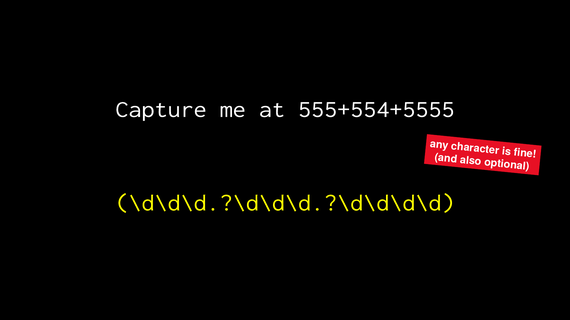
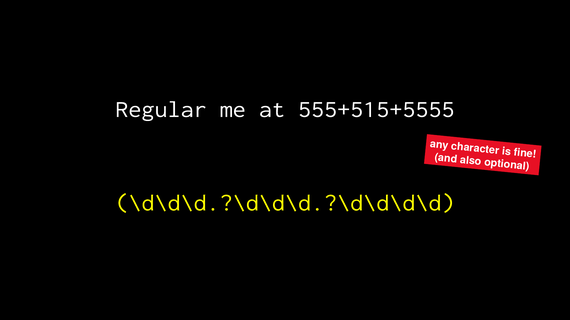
Capture: Capture -> Regular (161, 109)
555+554+5555: 555+554+5555 -> 555+515+5555 (376, 109)
